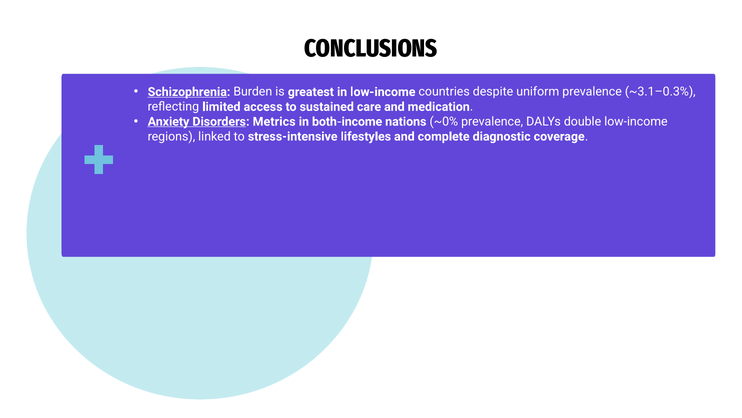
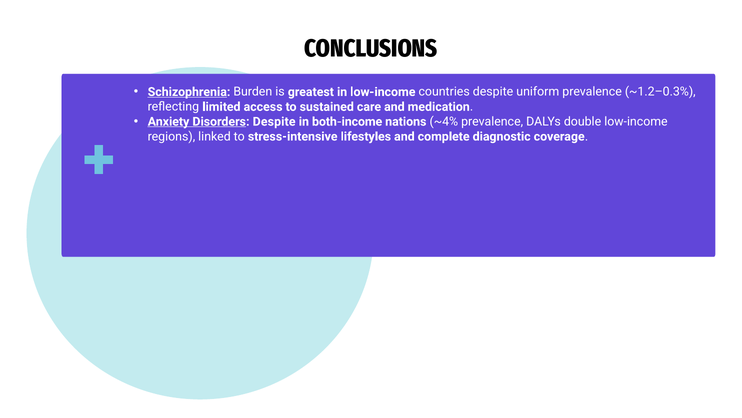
~3.1–0.3%: ~3.1–0.3% -> ~1.2–0.3% (660, 92)
Disorders Metrics: Metrics -> Despite (274, 121)
~0%: ~0% -> ~4% (444, 121)
